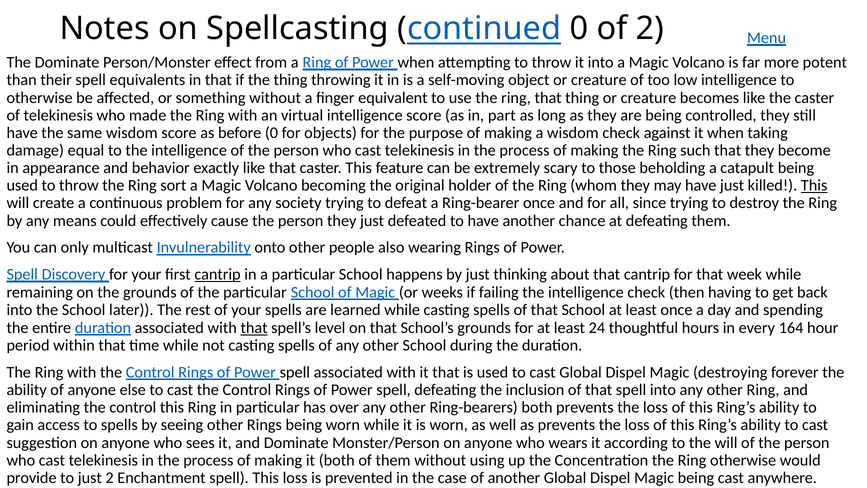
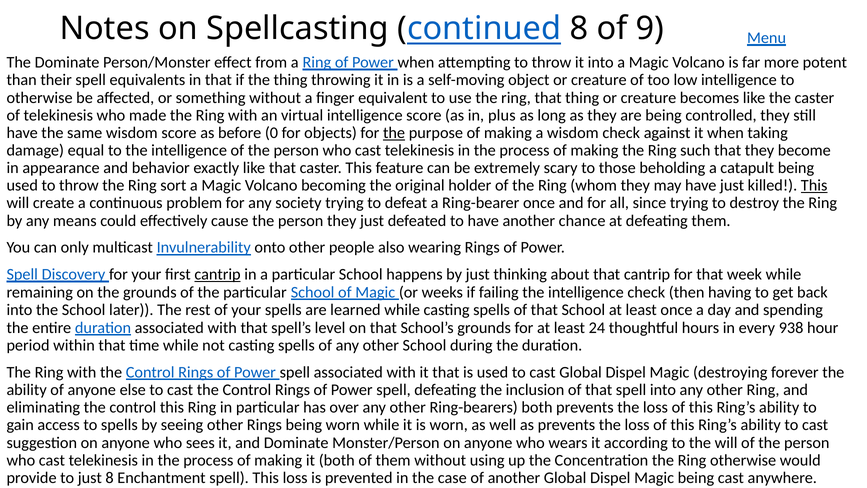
continued 0: 0 -> 8 (579, 29)
of 2: 2 -> 9 (650, 29)
part: part -> plus (502, 115)
the underline: none -> present (394, 133)
that underline: present -> none (254, 328)
164: 164 -> 938 (791, 328)
just 2: 2 -> 8 (110, 477)
